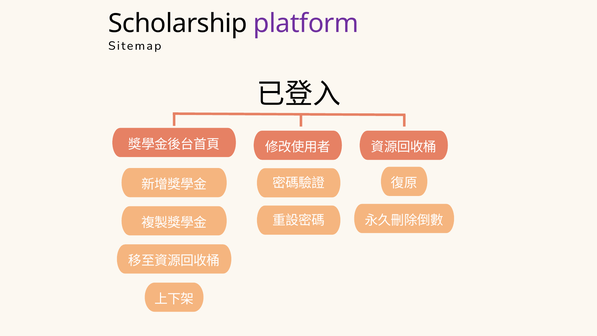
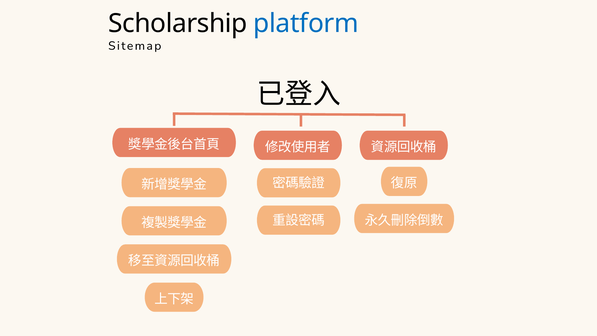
platform colour: purple -> blue (306, 24)
